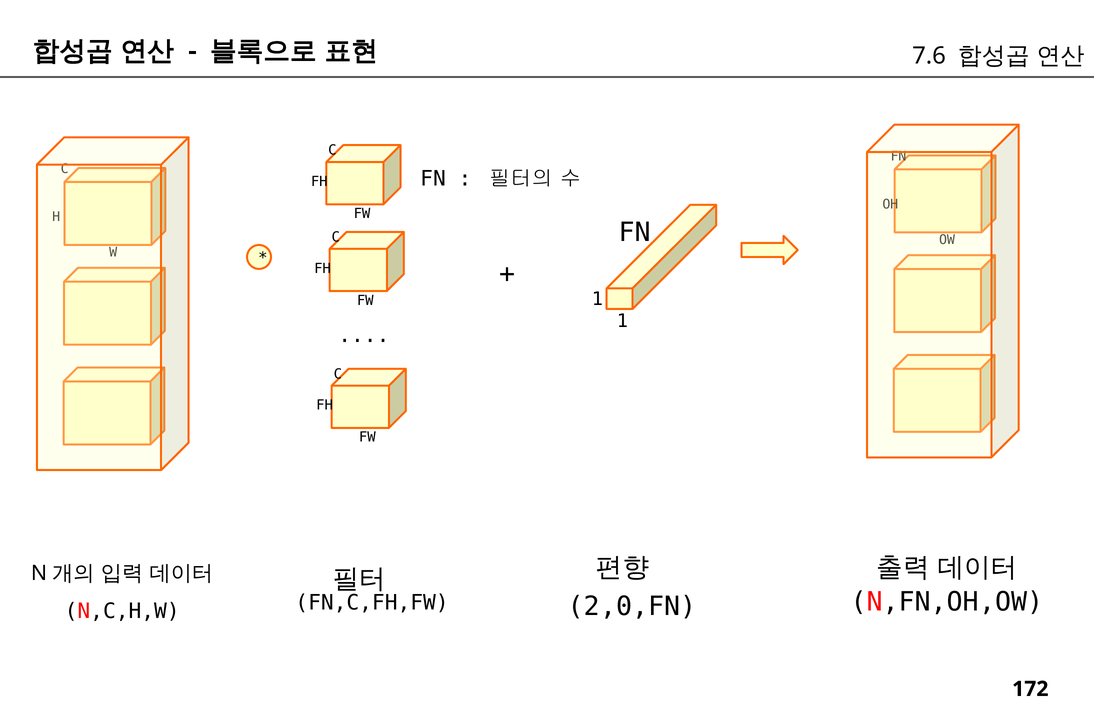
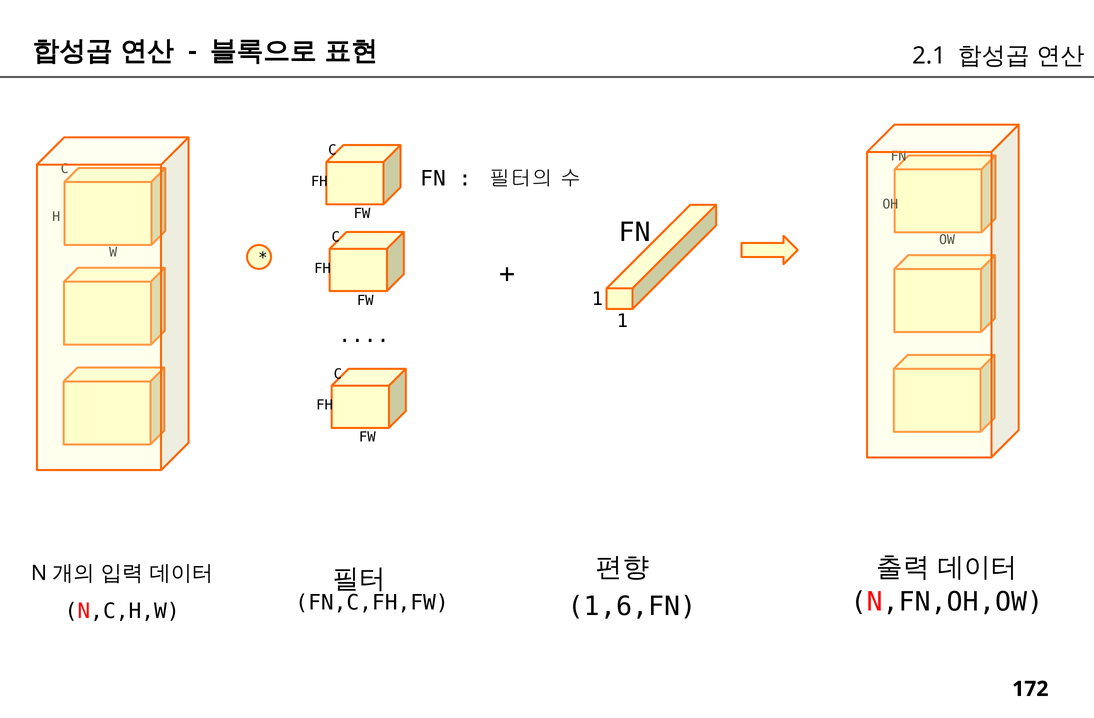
7.6: 7.6 -> 2.1 (929, 56)
2,0,FN: 2,0,FN -> 1,6,FN (632, 607)
